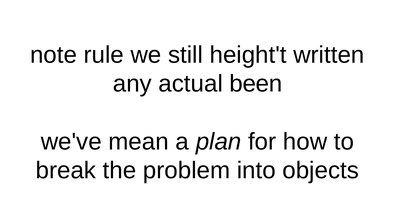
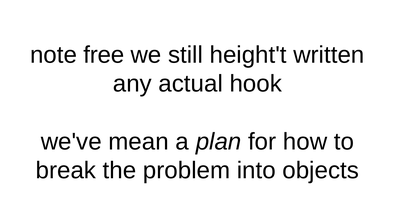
rule: rule -> free (104, 55)
been: been -> hook (256, 84)
